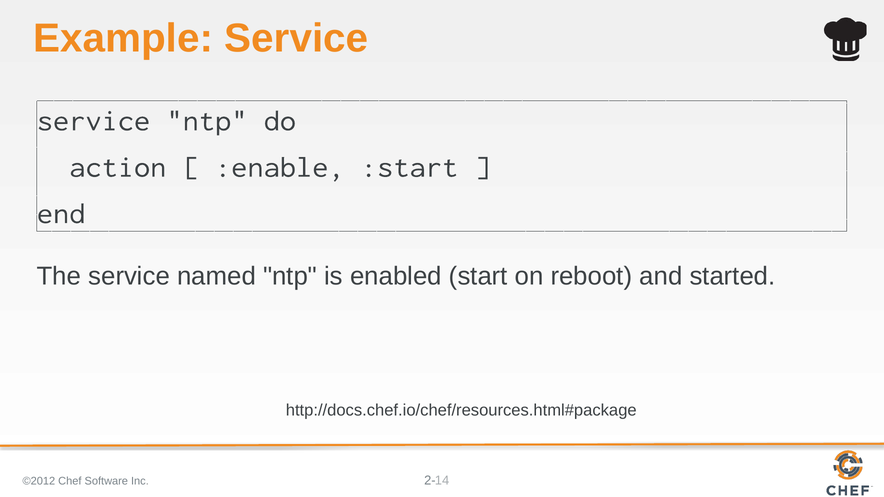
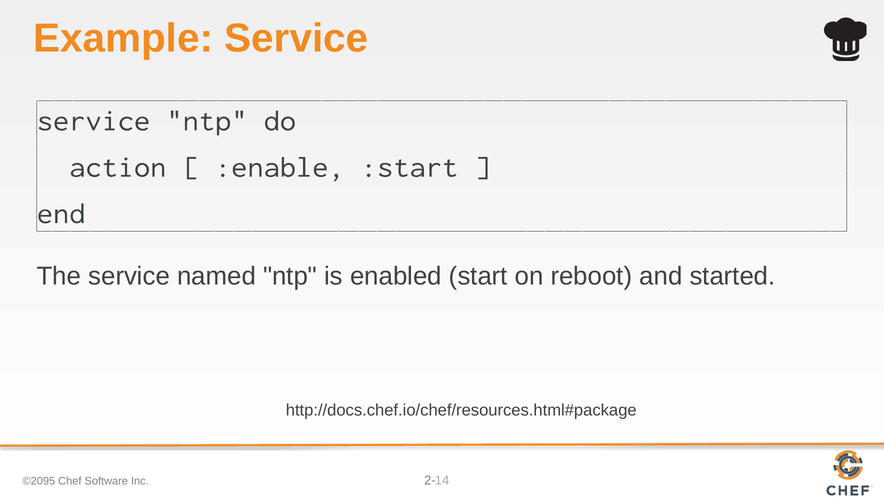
©2012: ©2012 -> ©2095 (39, 481)
